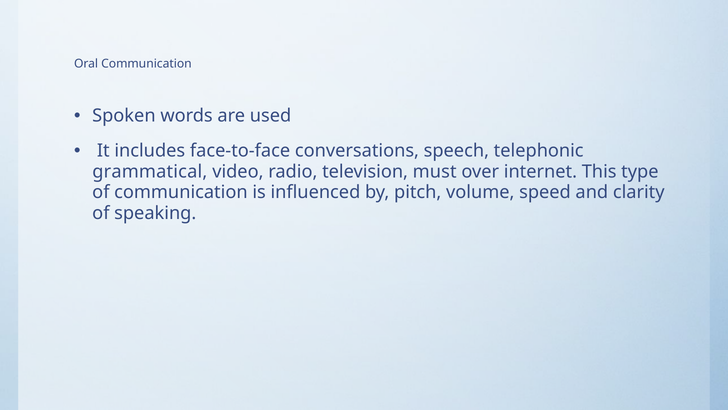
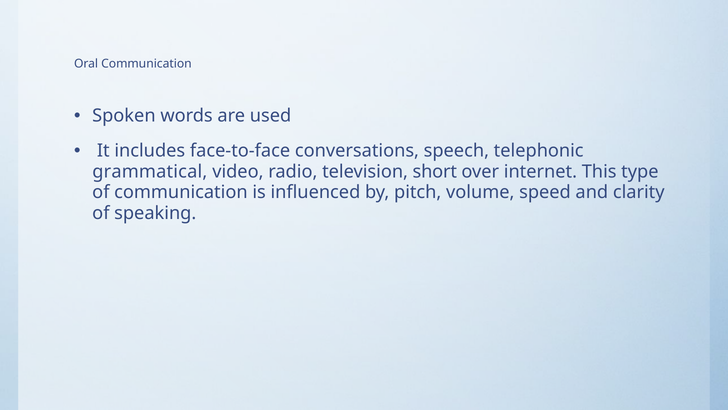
must: must -> short (435, 172)
